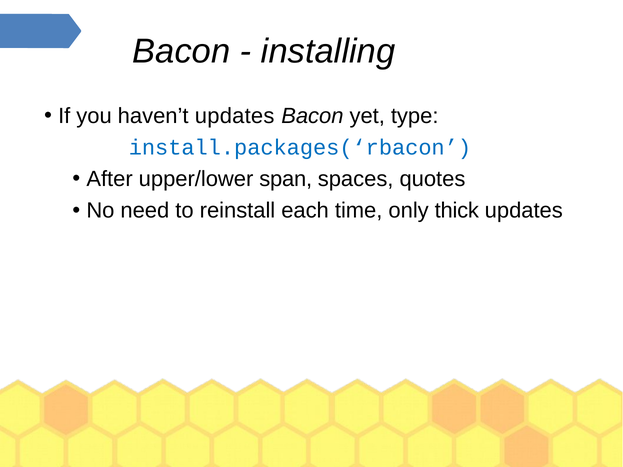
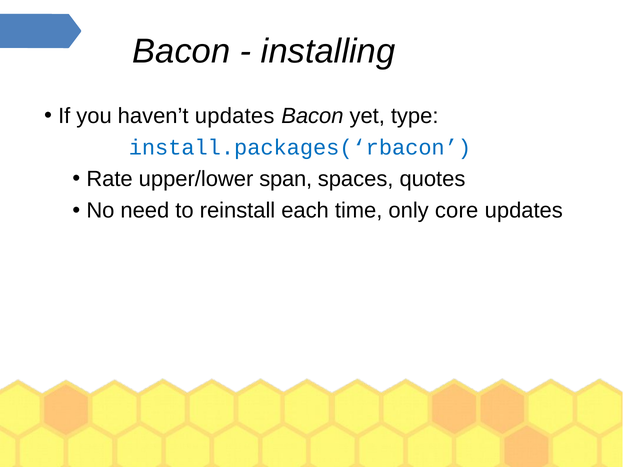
After: After -> Rate (110, 179)
thick: thick -> core (457, 211)
